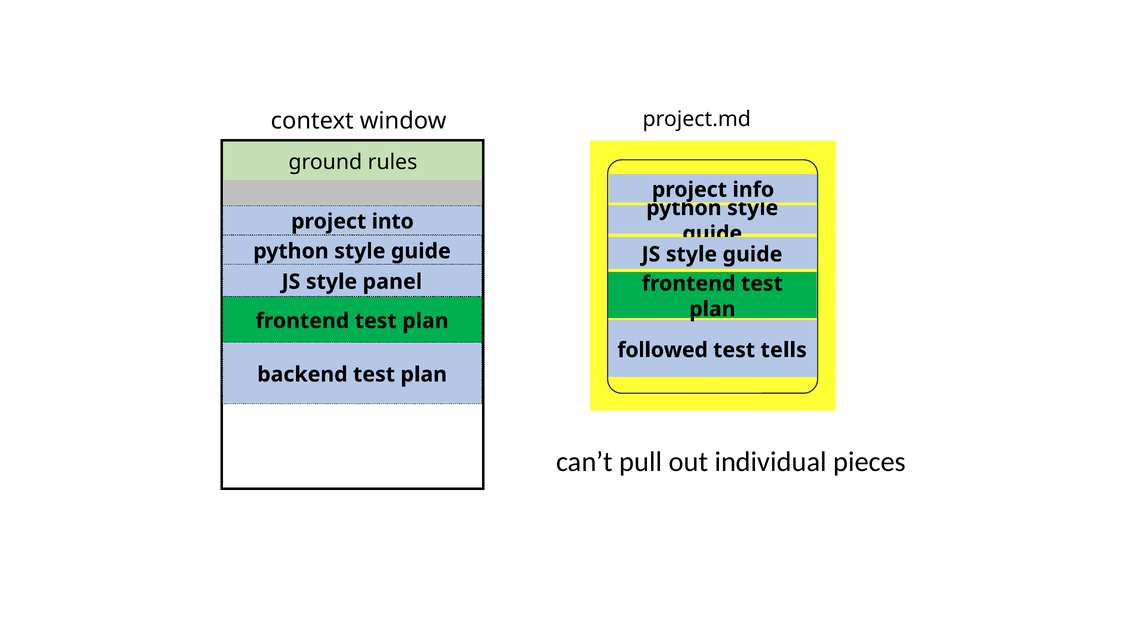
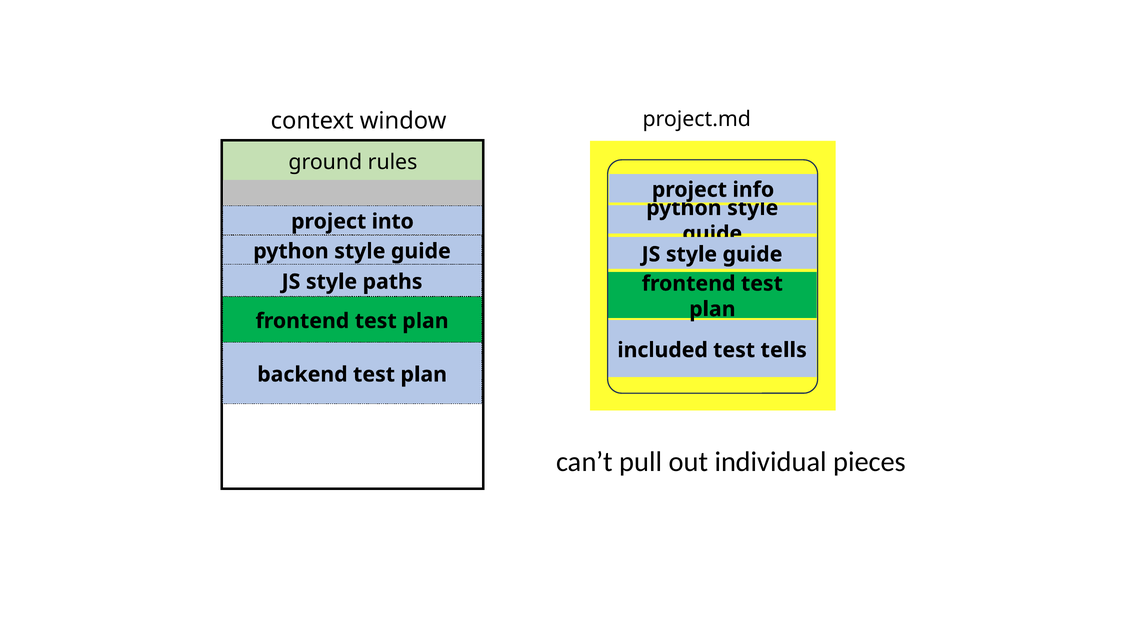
panel: panel -> paths (393, 282)
followed: followed -> included (663, 350)
